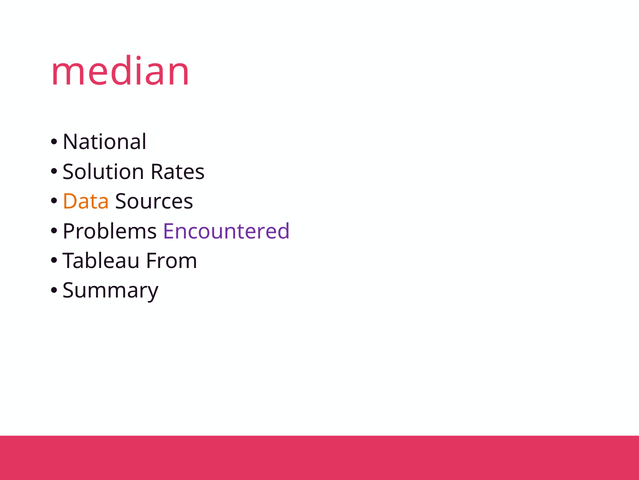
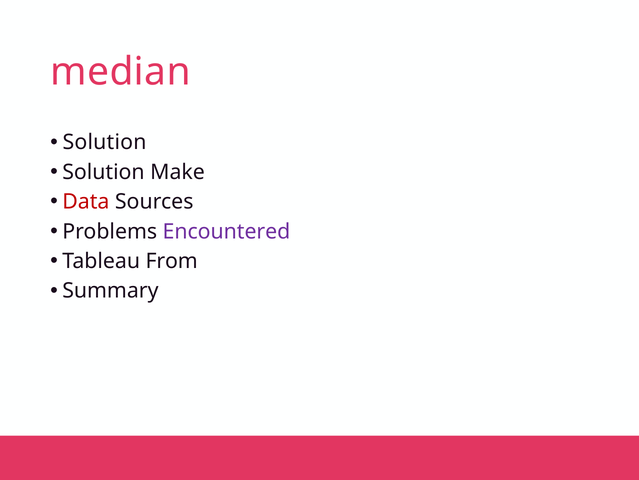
National: National -> Solution (105, 142)
Rates: Rates -> Make (178, 172)
Data colour: orange -> red (86, 201)
